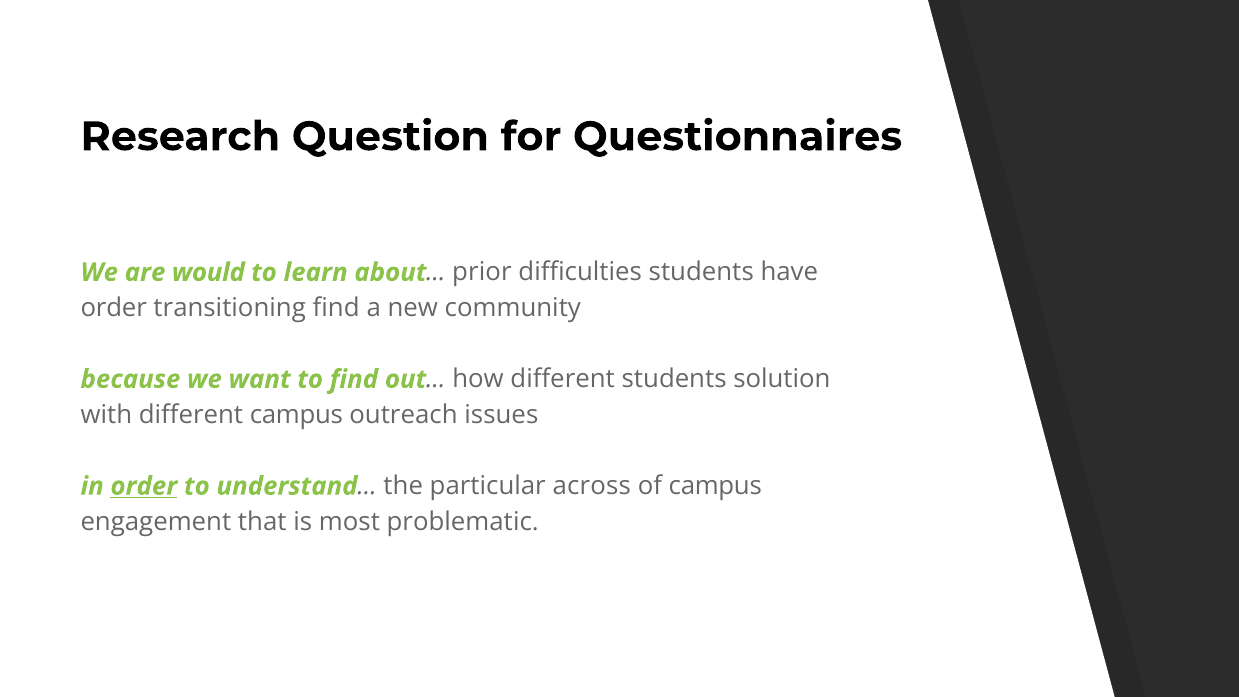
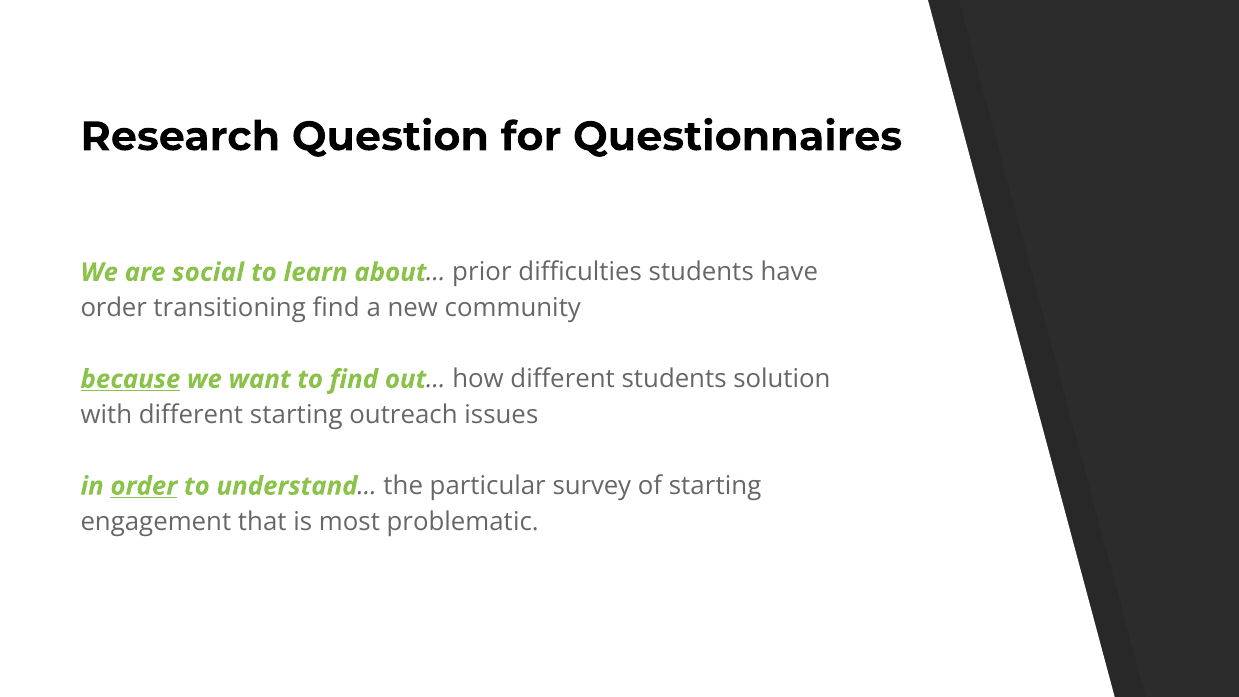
would: would -> social (208, 272)
because underline: none -> present (130, 379)
different campus: campus -> starting (296, 415)
across: across -> survey (592, 486)
of campus: campus -> starting (715, 486)
